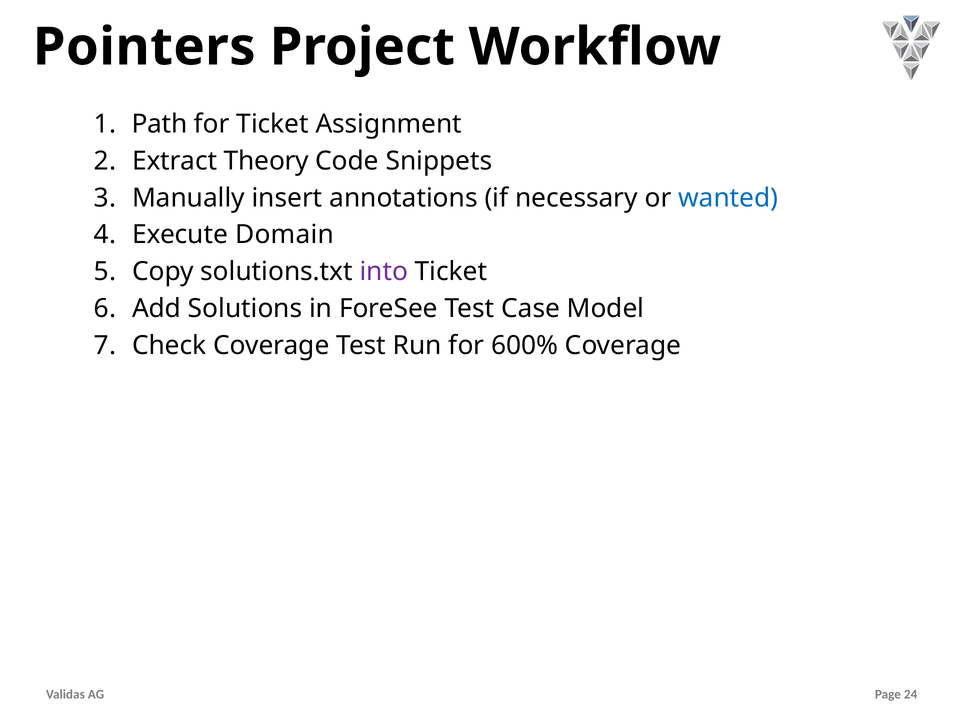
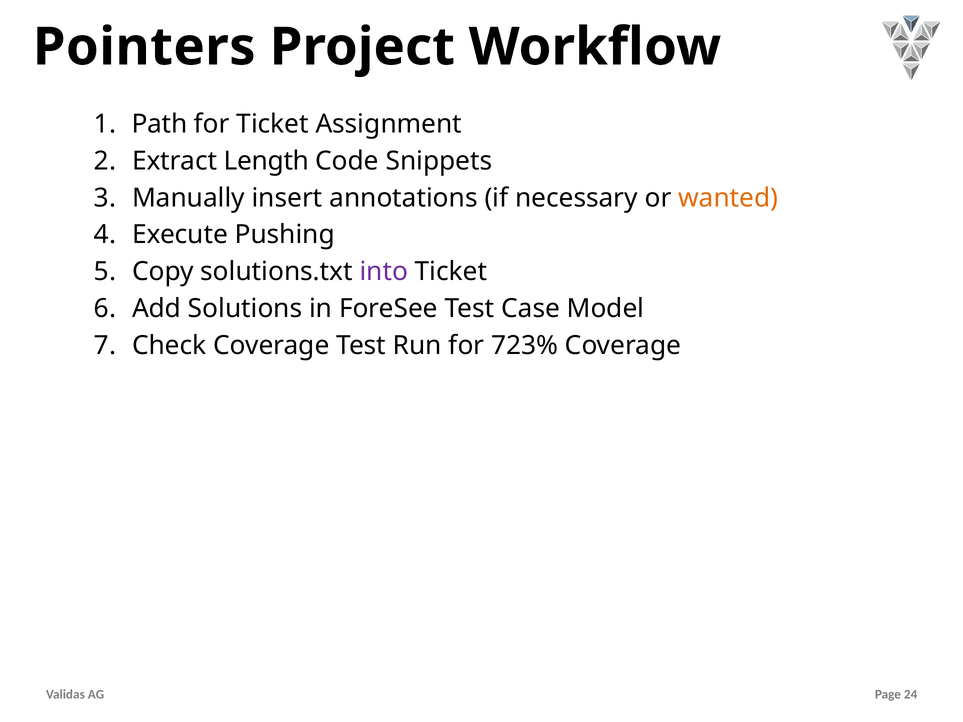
Theory: Theory -> Length (266, 161)
wanted colour: blue -> orange (728, 198)
Domain: Domain -> Pushing (285, 235)
600%: 600% -> 723% (525, 345)
